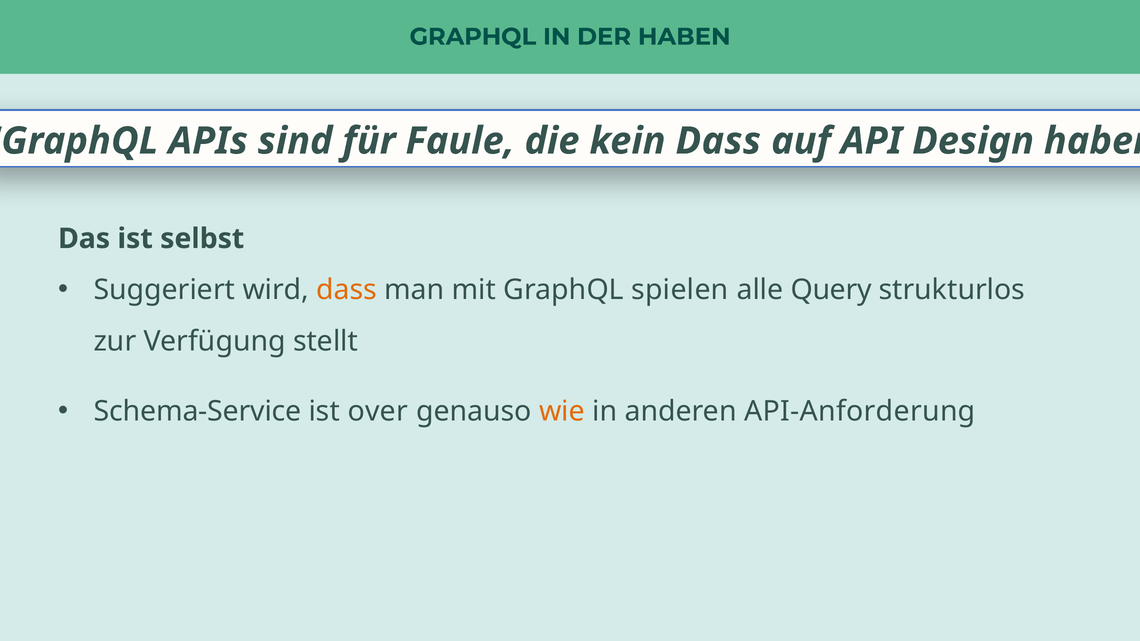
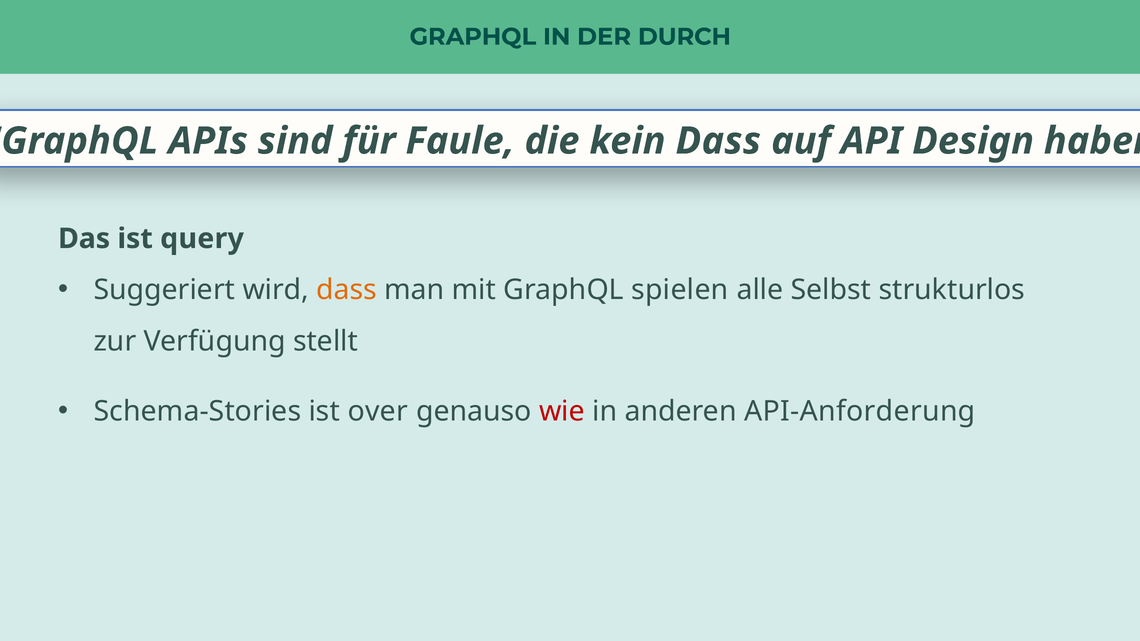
DER HABEN: HABEN -> DURCH (684, 37)
selbst: selbst -> query (202, 239)
Query: Query -> Selbst (831, 290)
Schema-Service: Schema-Service -> Schema-Stories (197, 412)
wie colour: orange -> red (562, 412)
